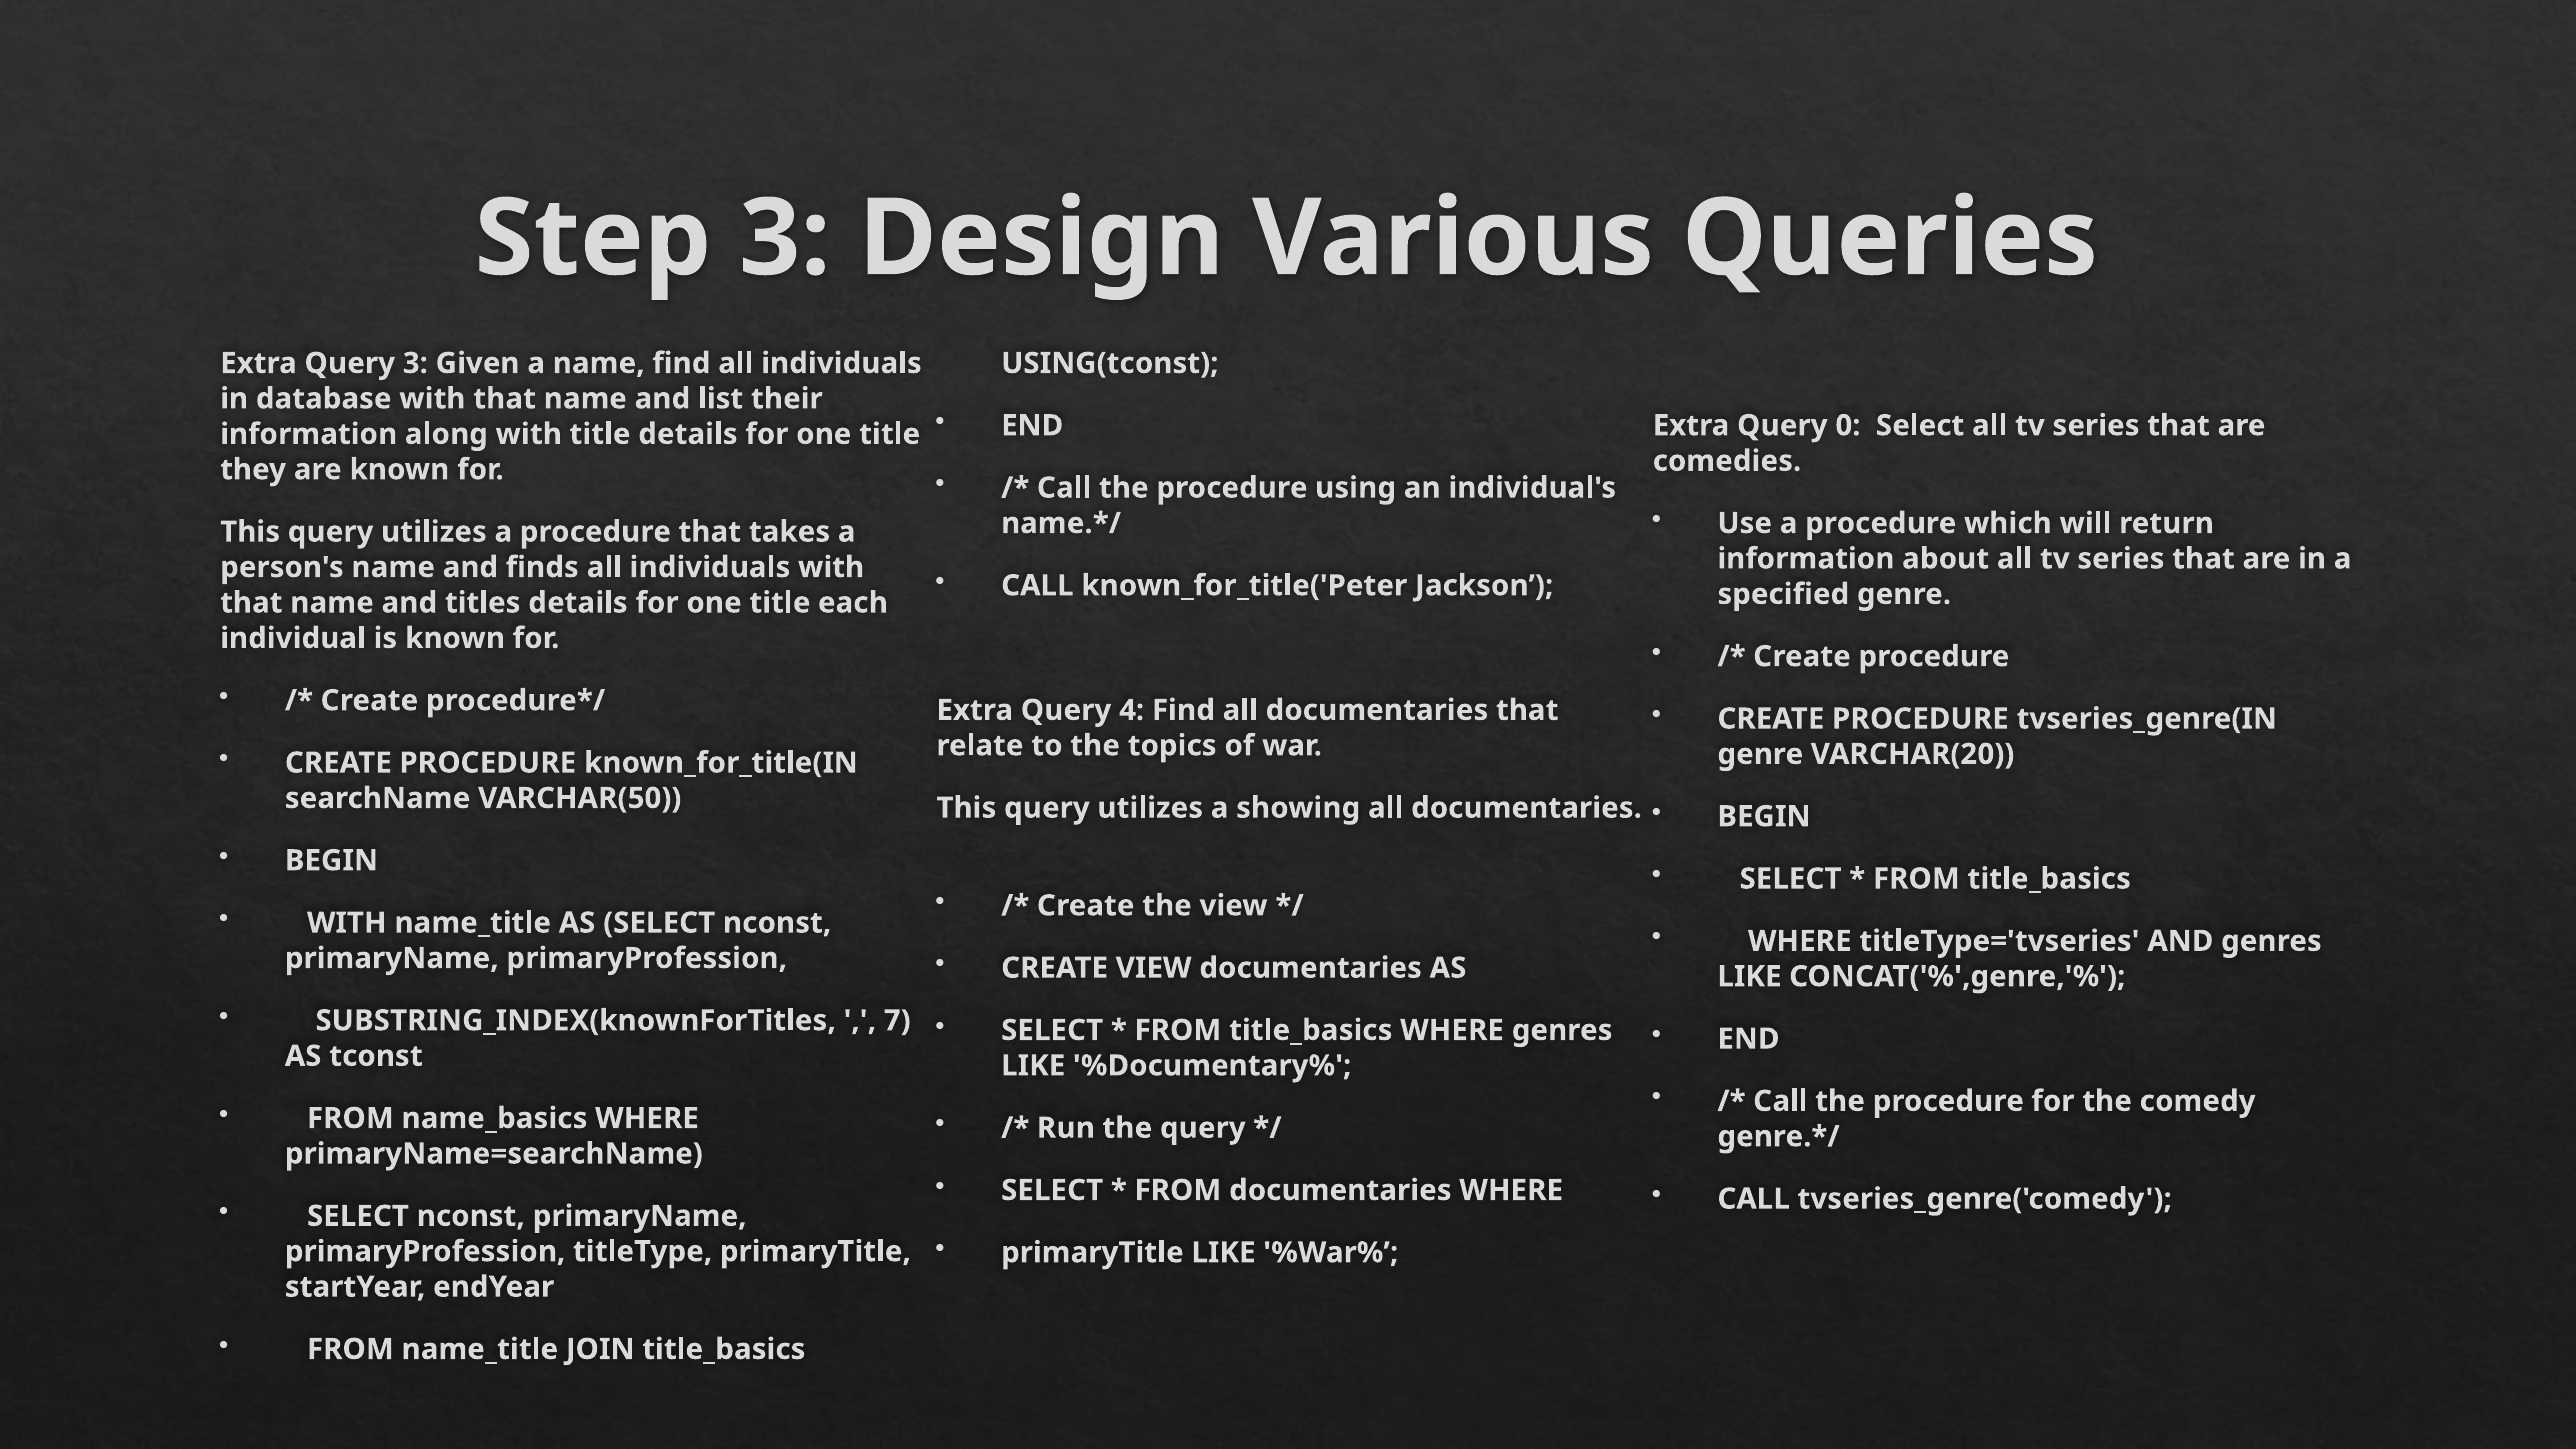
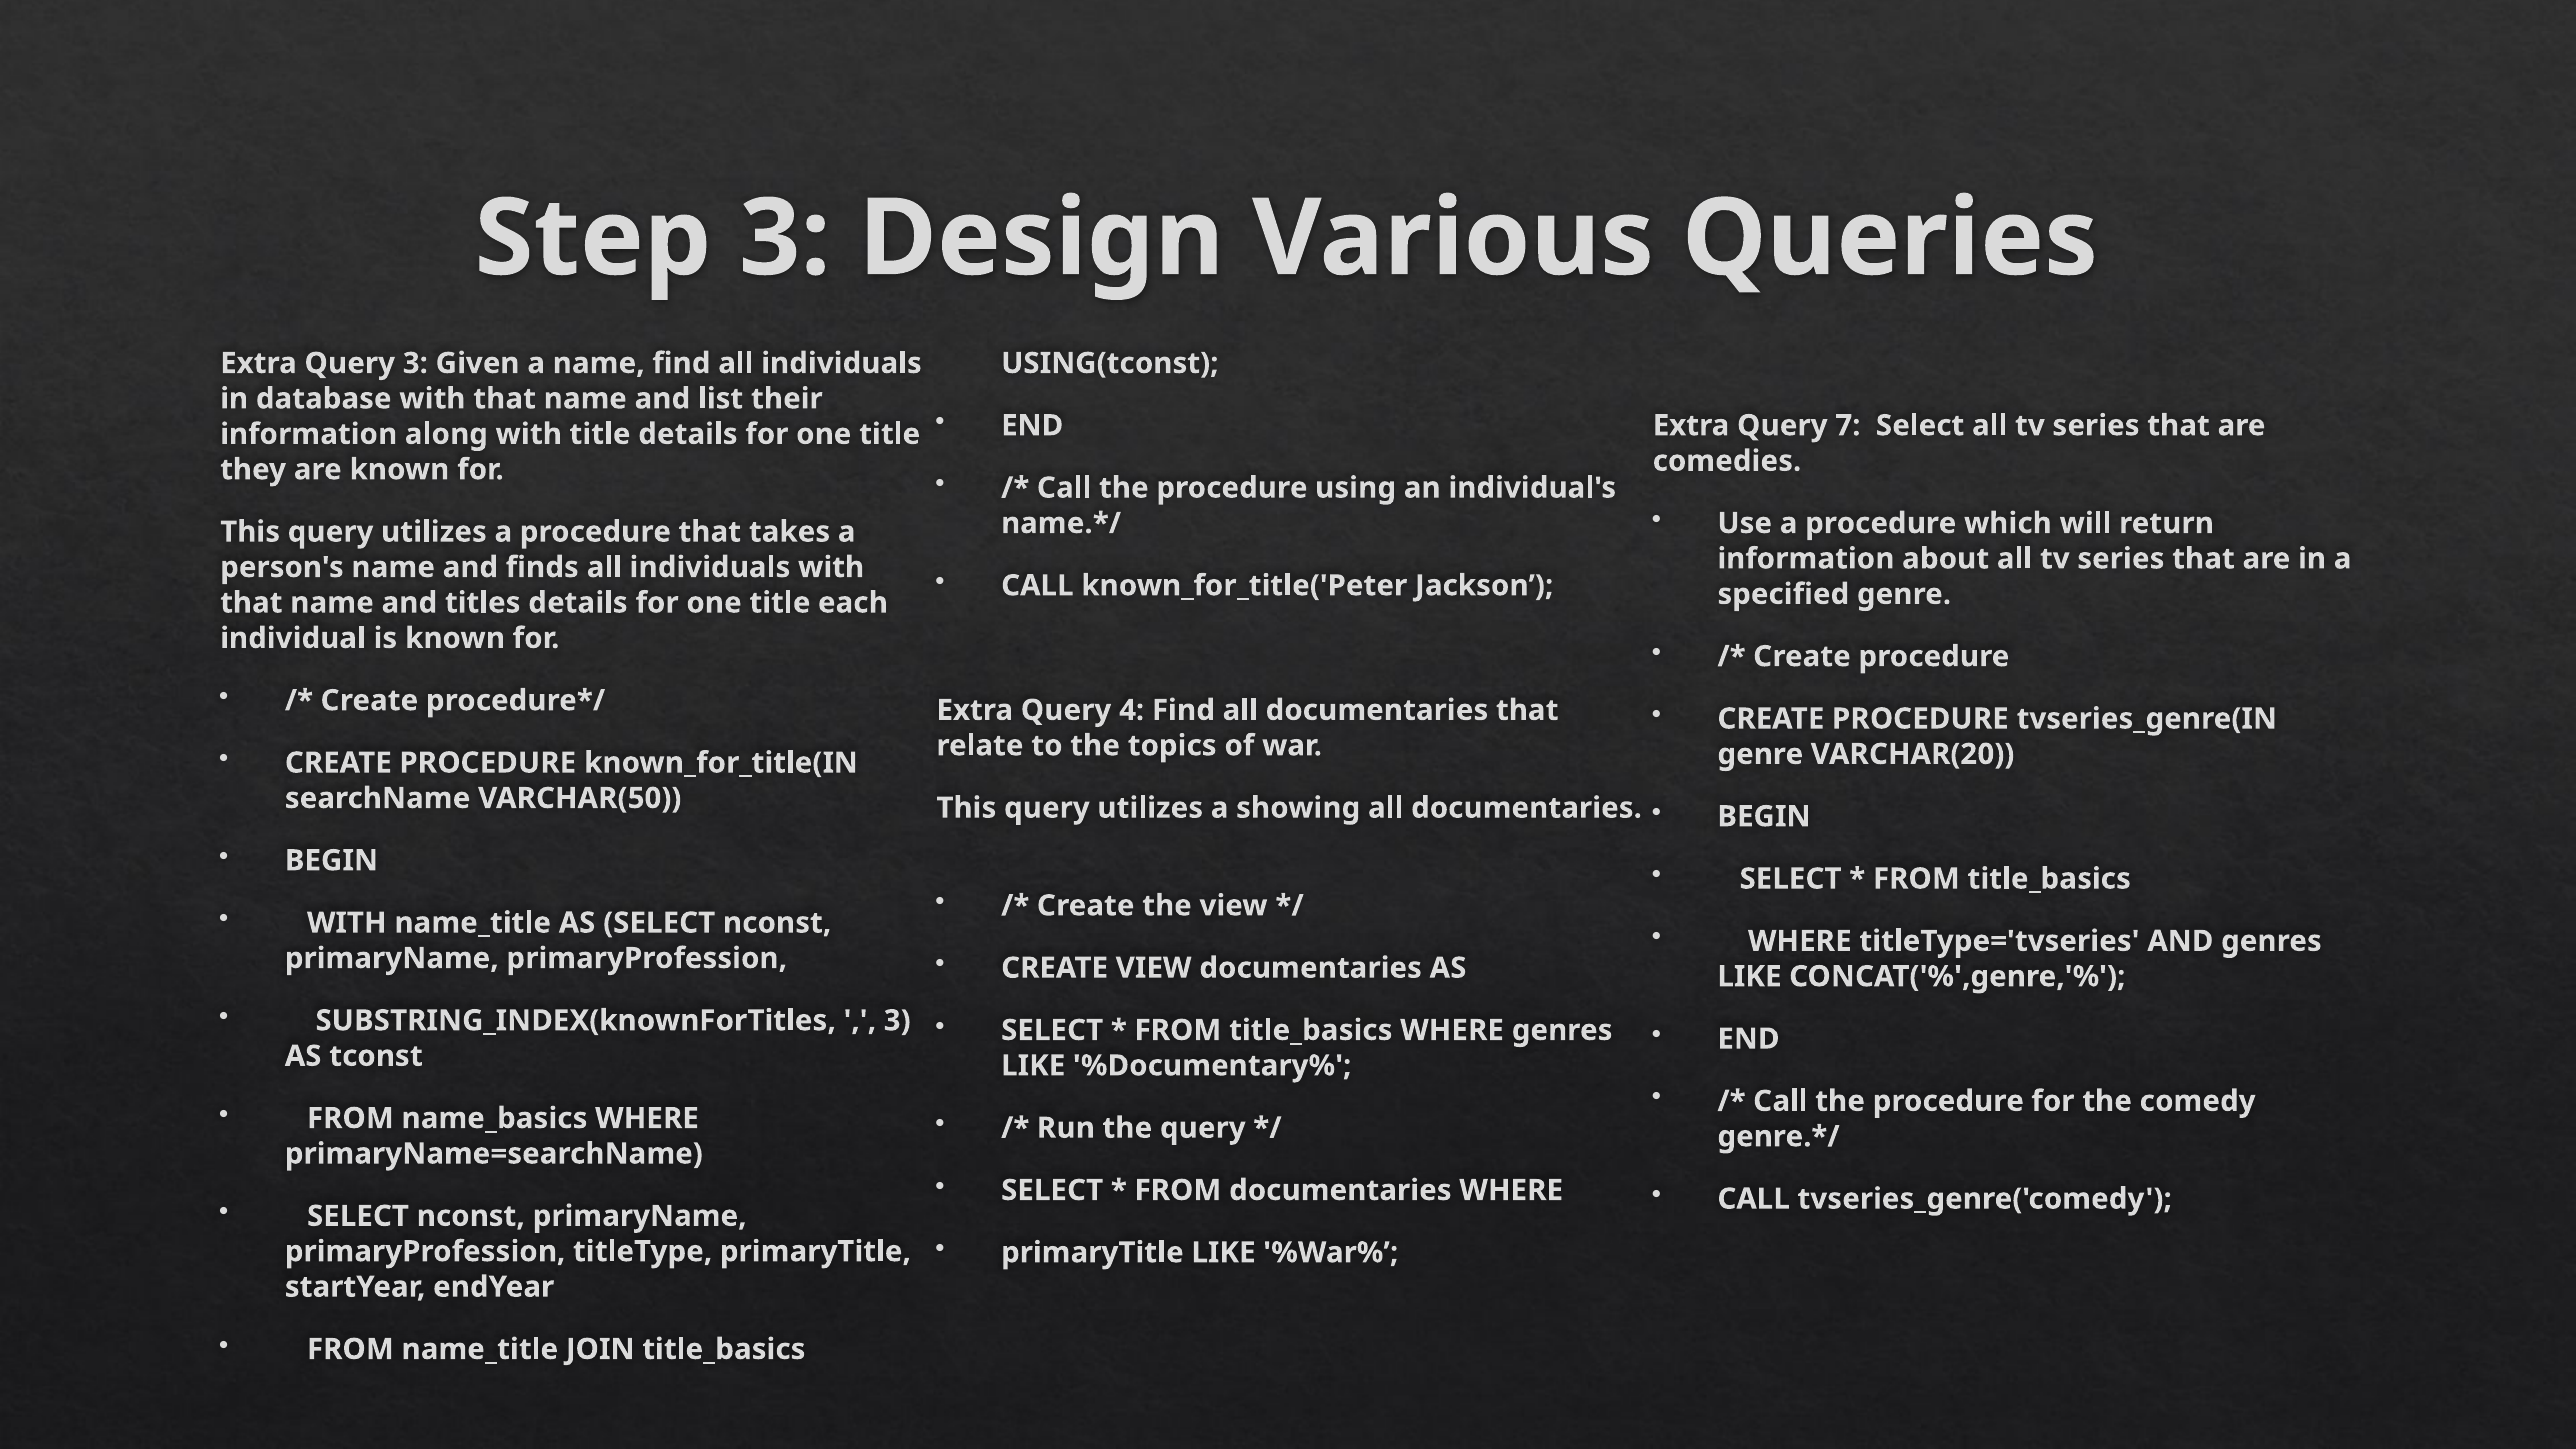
0: 0 -> 7 (1848, 426)
7: 7 -> 3 (897, 1021)
